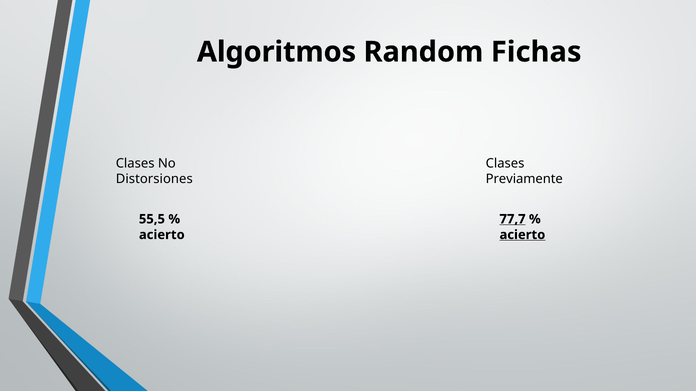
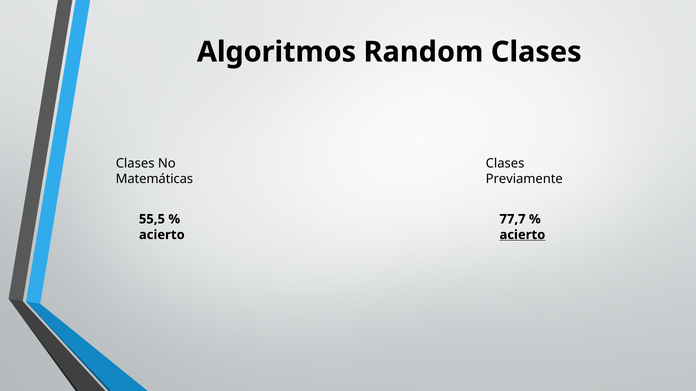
Random Fichas: Fichas -> Clases (536, 52)
Distorsiones: Distorsiones -> Matemáticas (154, 179)
77,7 underline: present -> none (513, 219)
